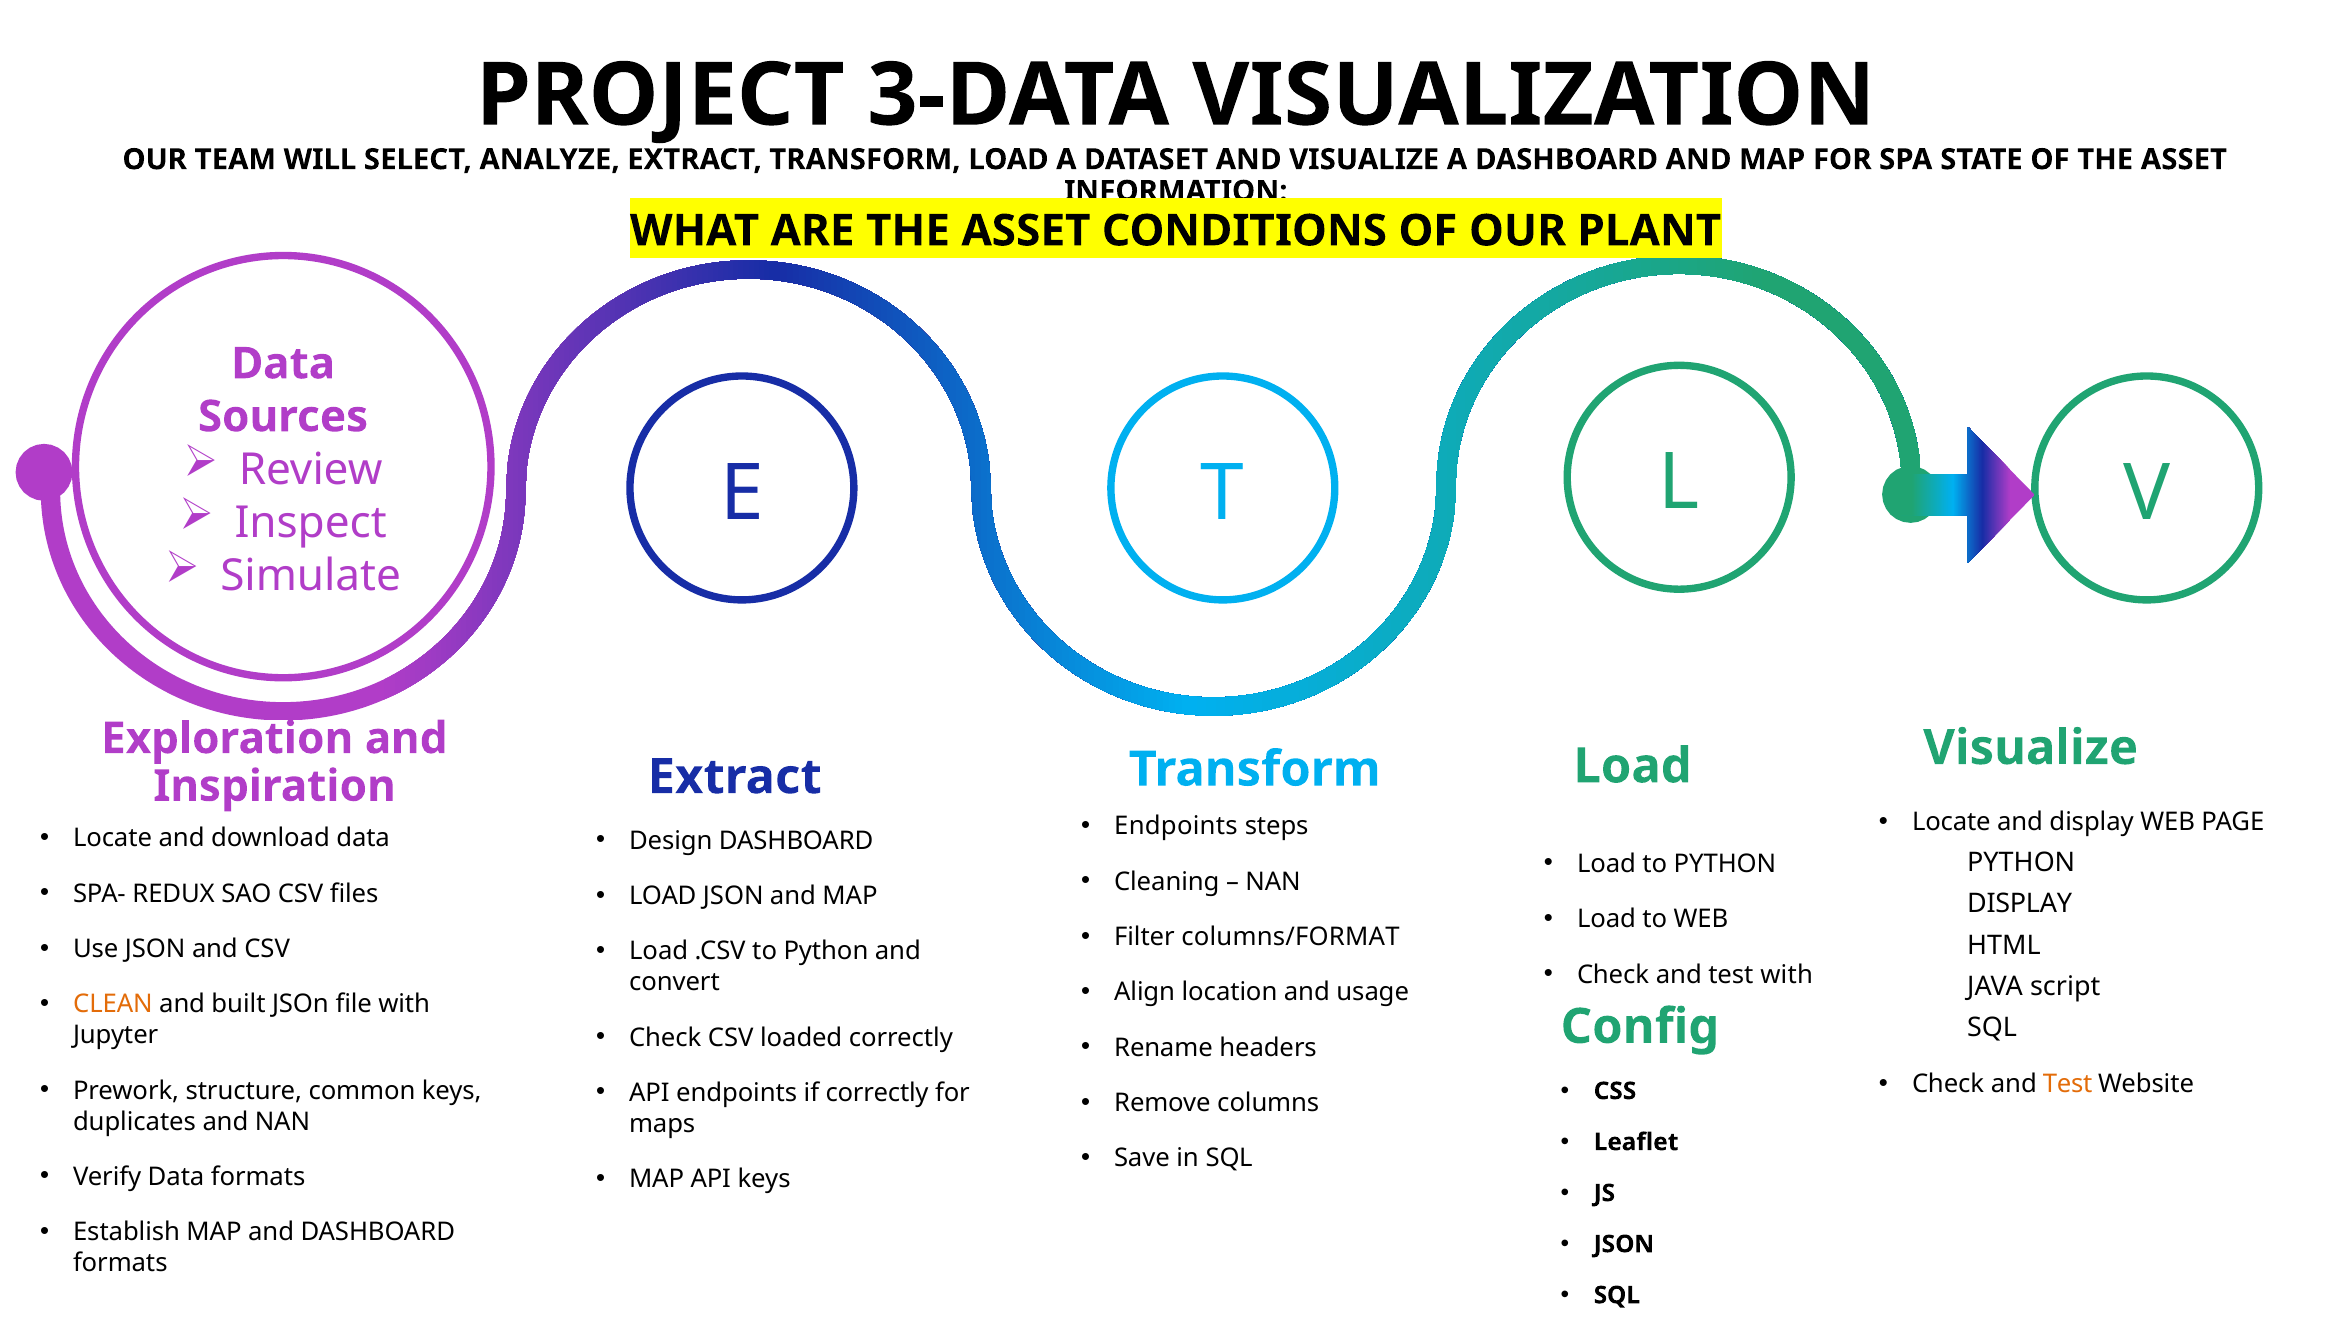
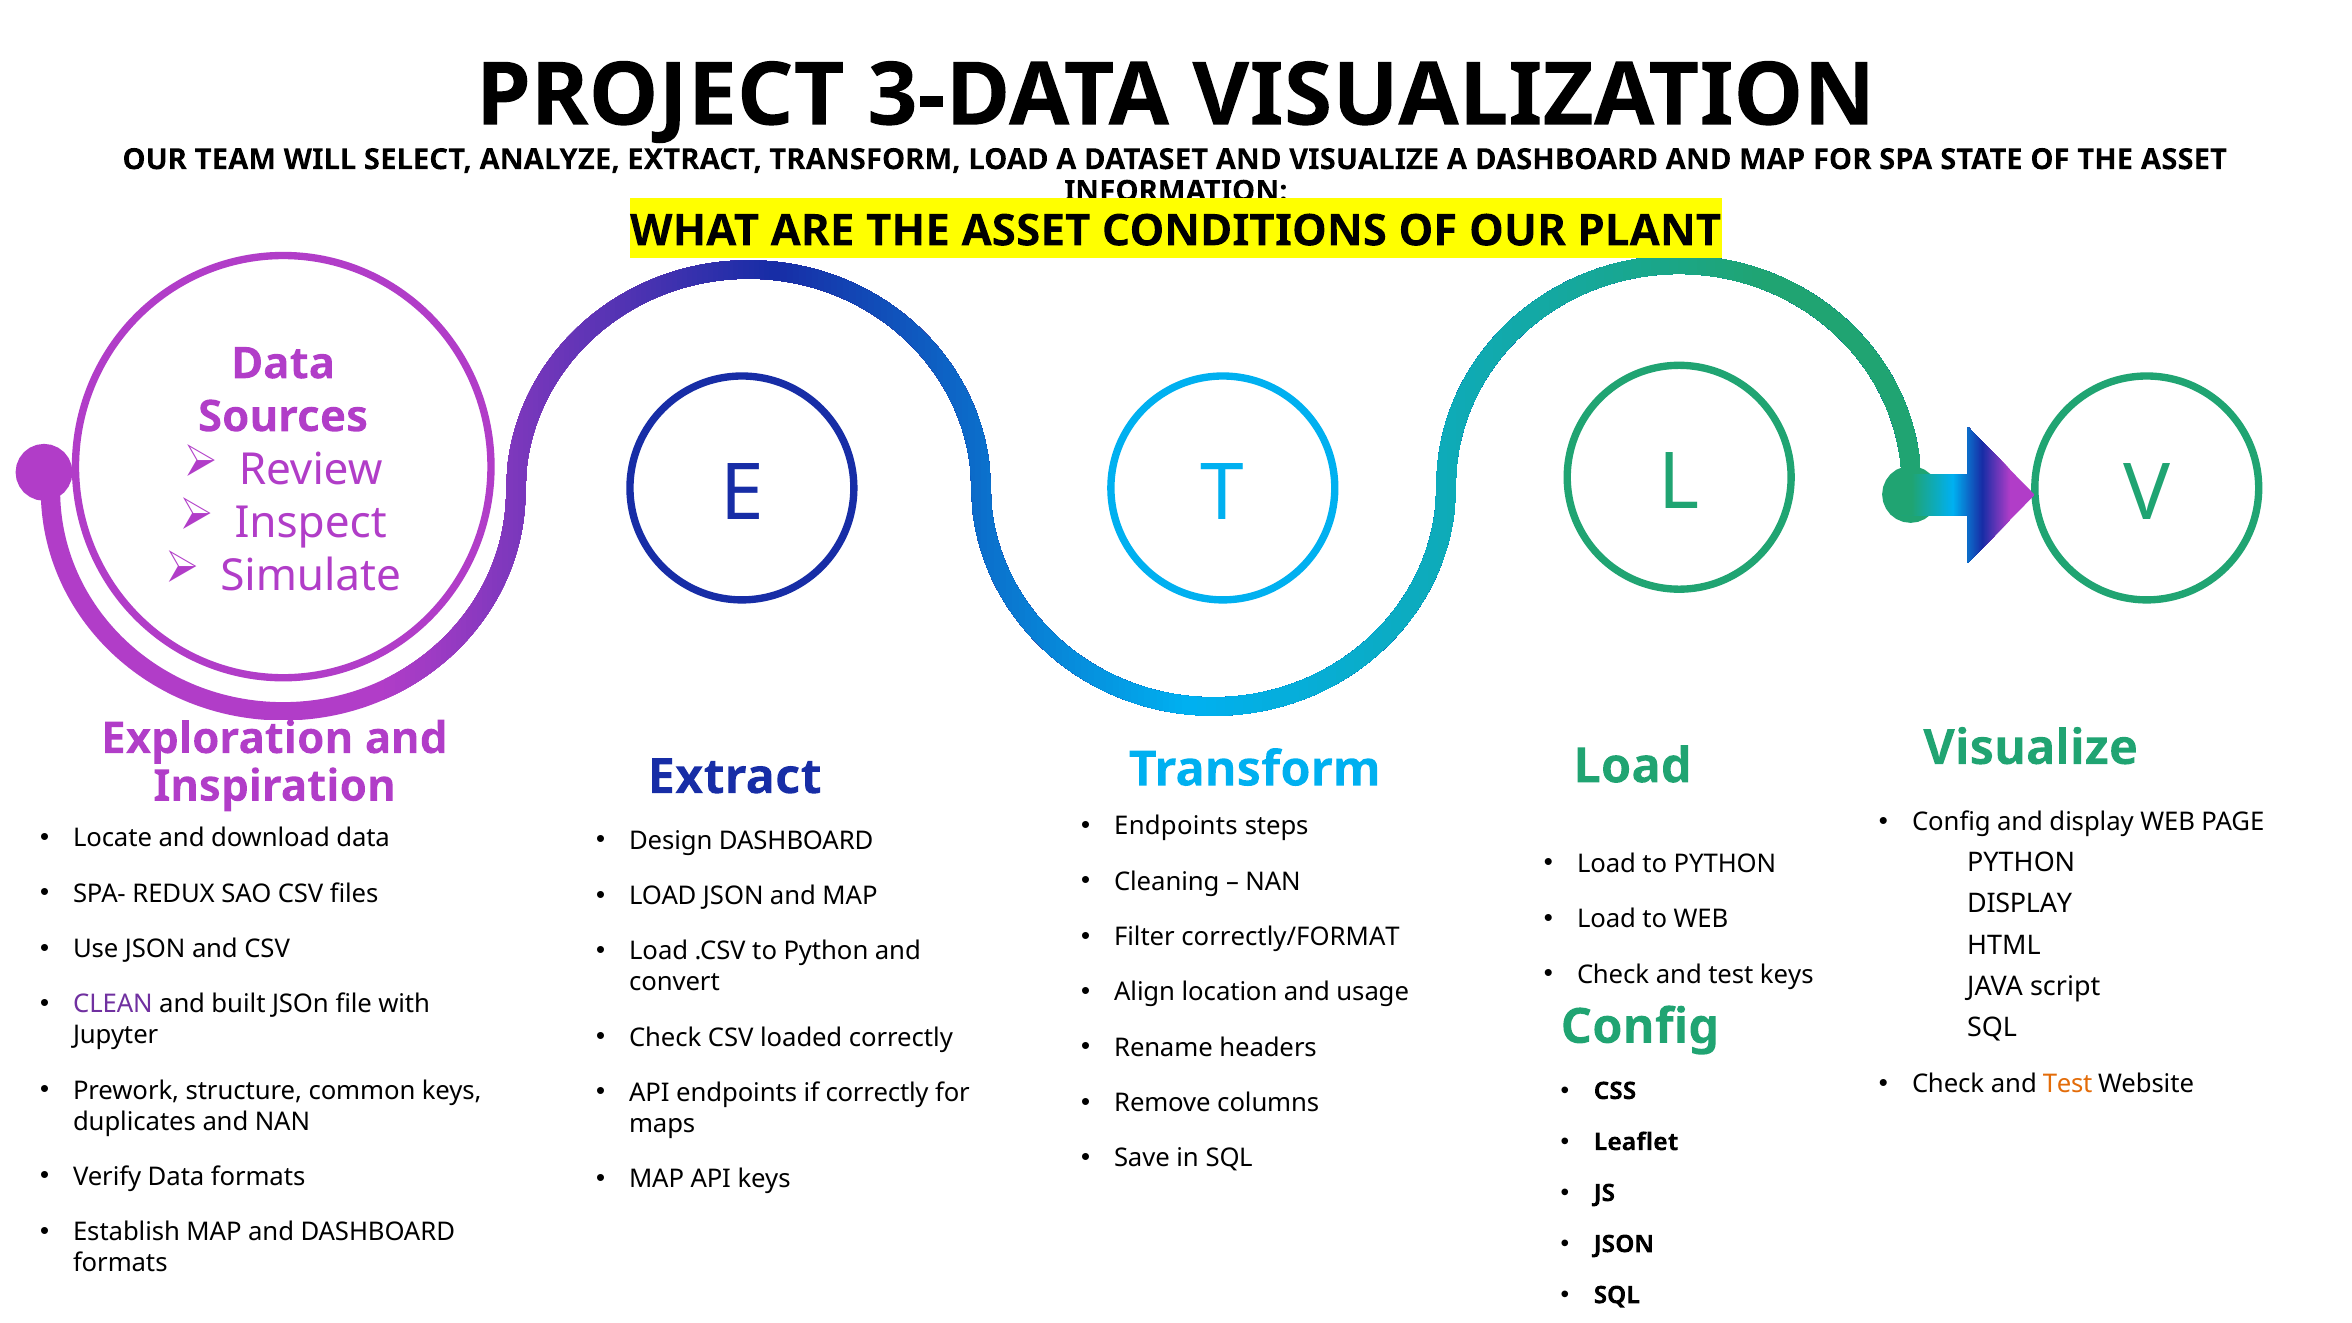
Locate: Locate -> Config (1951, 822)
columns/FORMAT: columns/FORMAT -> correctly/FORMAT (1291, 937)
test with: with -> keys (1787, 975)
CLEAN colour: orange -> purple (113, 1004)
